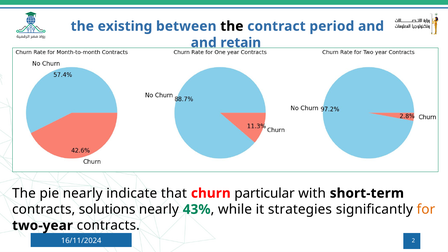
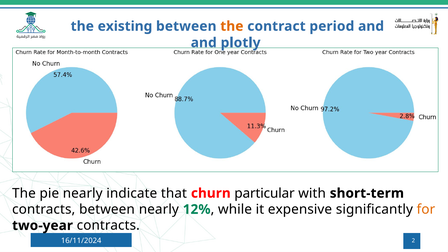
the colour: black -> orange (232, 26)
retain: retain -> plotly (241, 43)
contracts solutions: solutions -> between (107, 209)
43%: 43% -> 12% (197, 209)
strategies: strategies -> expensive (300, 209)
